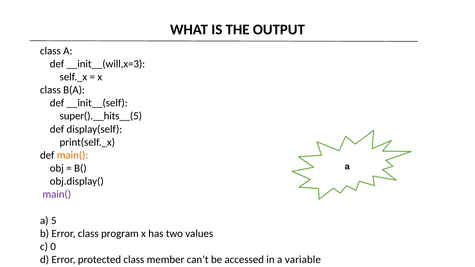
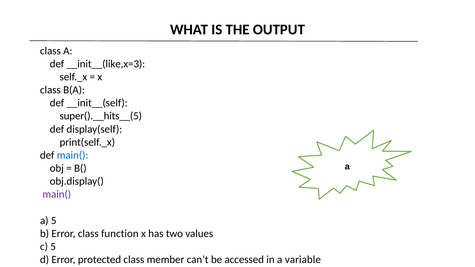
__init__(will,x=3: __init__(will,x=3 -> __init__(like,x=3 (106, 64)
main( colour: orange -> blue (73, 155)
program: program -> function (120, 234)
c 0: 0 -> 5 (53, 247)
